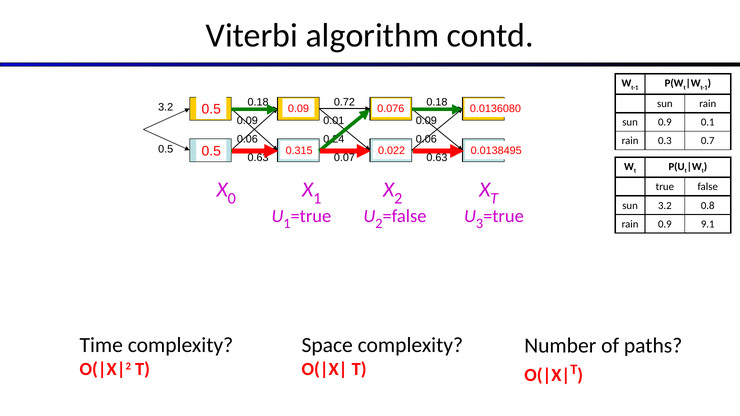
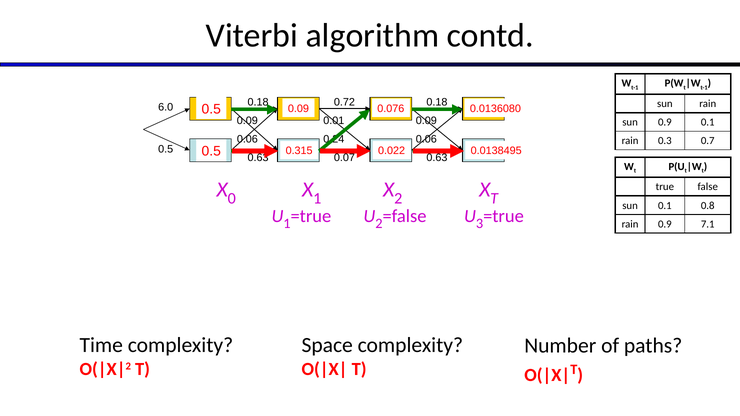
3.2: 3.2 -> 6.0 (166, 107)
sun 3.2: 3.2 -> 0.1 (665, 206)
9.1: 9.1 -> 7.1 (708, 224)
